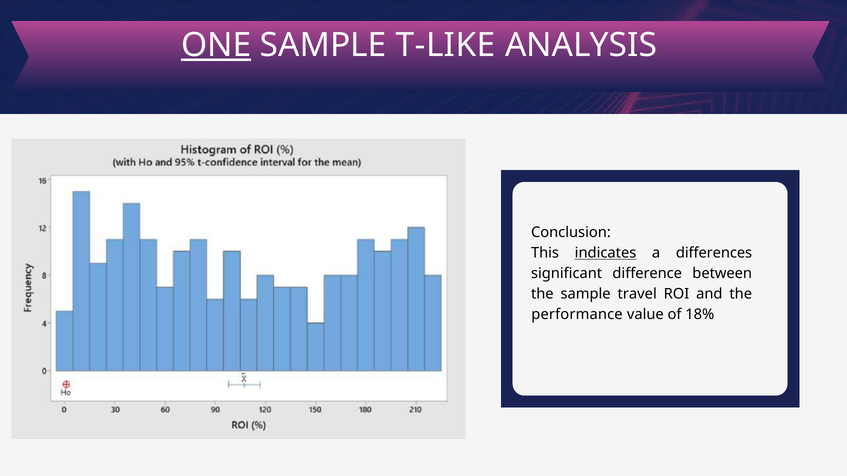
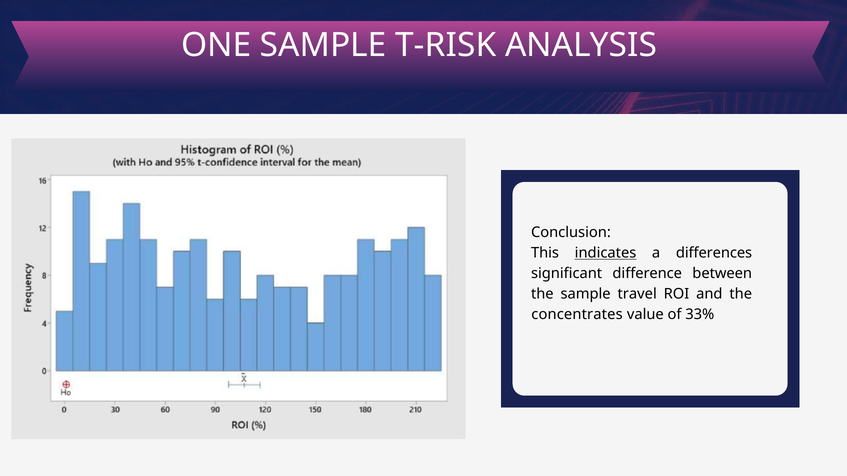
ONE underline: present -> none (216, 45)
T-LIKE: T-LIKE -> T-RISK (446, 45)
performance: performance -> concentrates (577, 315)
18%: 18% -> 33% (700, 315)
